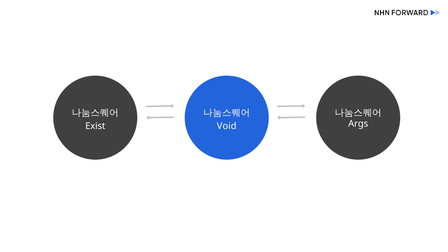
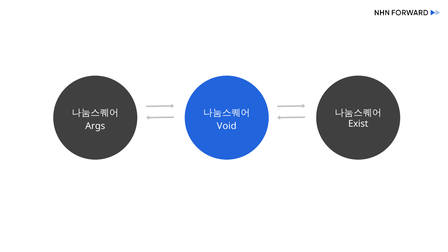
Args: Args -> Exist (358, 124)
Exist: Exist -> Args (95, 126)
